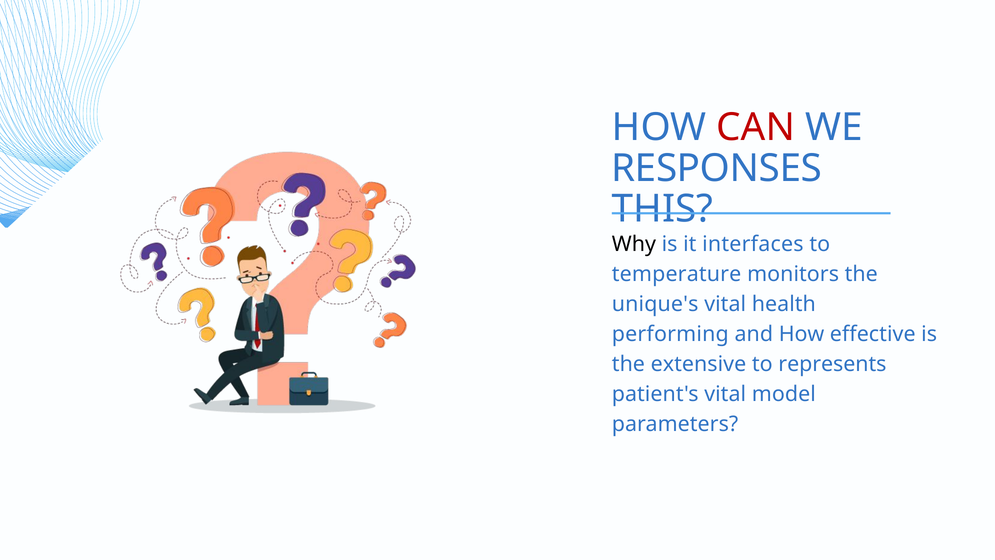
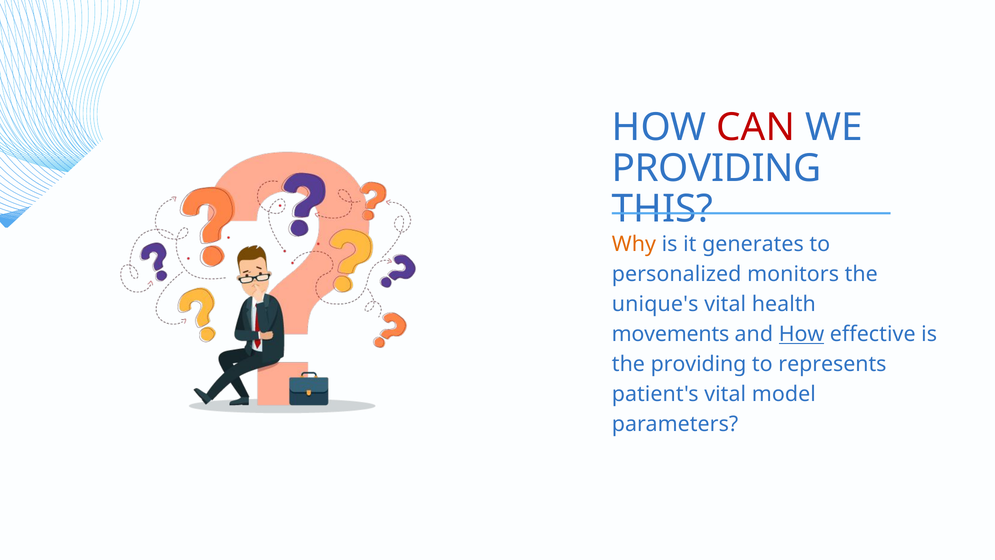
RESPONSES: RESPONSES -> PROVIDING (717, 168)
Why colour: black -> orange (634, 244)
interfaces: interfaces -> generates (753, 244)
temperature: temperature -> personalized (677, 274)
performing: performing -> movements (670, 334)
How underline: none -> present (802, 334)
the extensive: extensive -> providing (699, 364)
